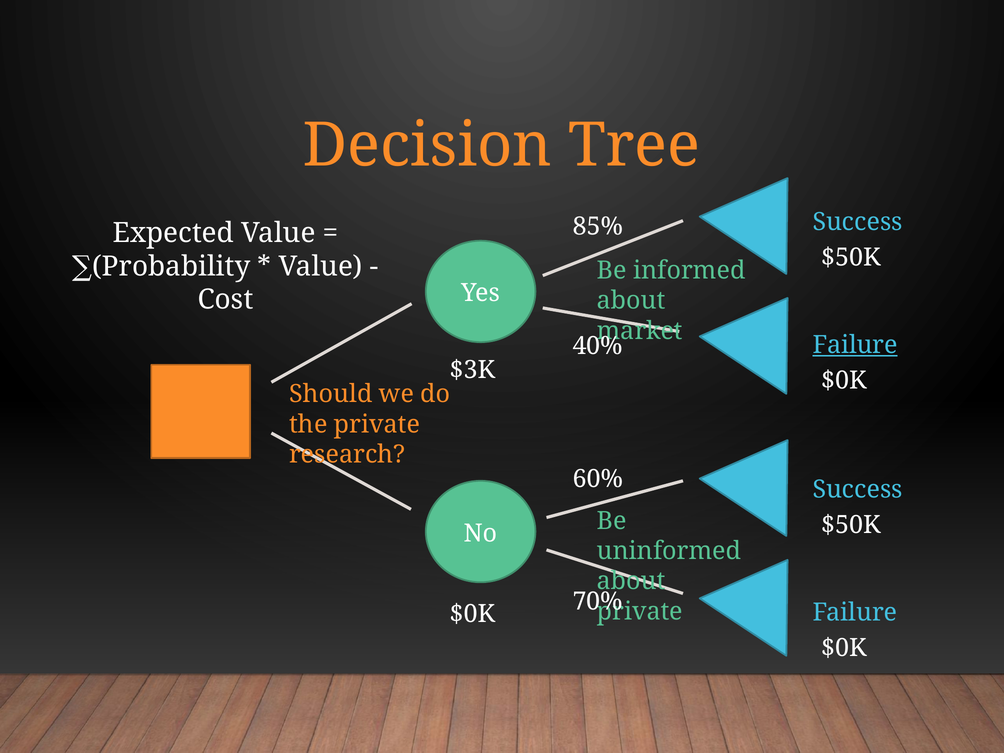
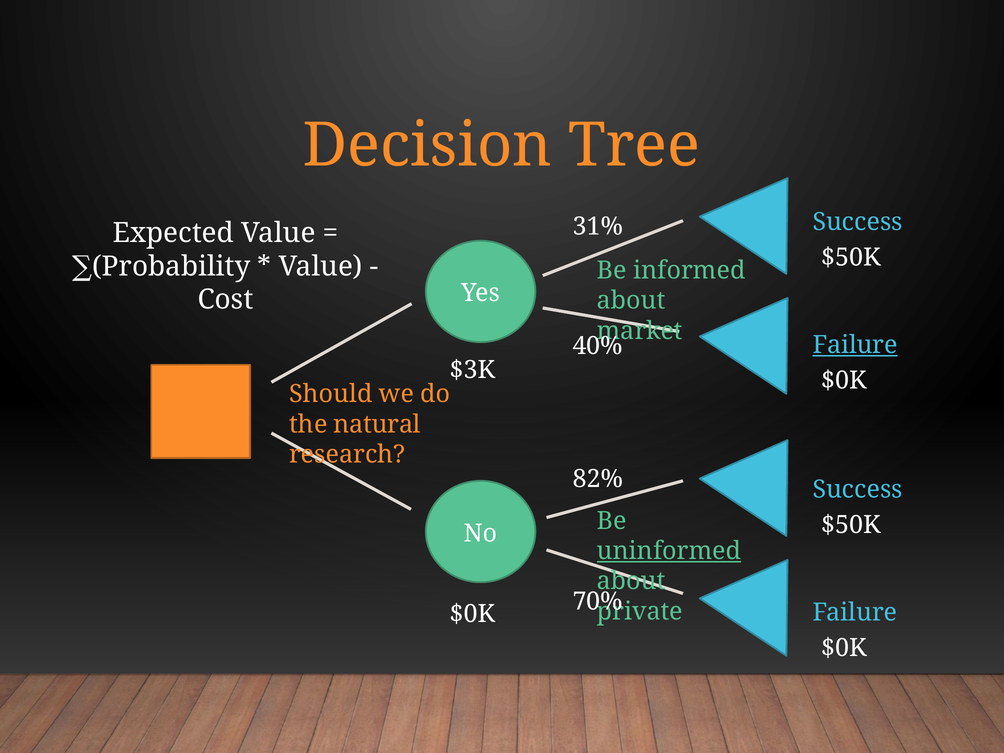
85%: 85% -> 31% (598, 227)
the private: private -> natural (377, 424)
60%: 60% -> 82% (598, 479)
uninformed underline: none -> present (669, 551)
